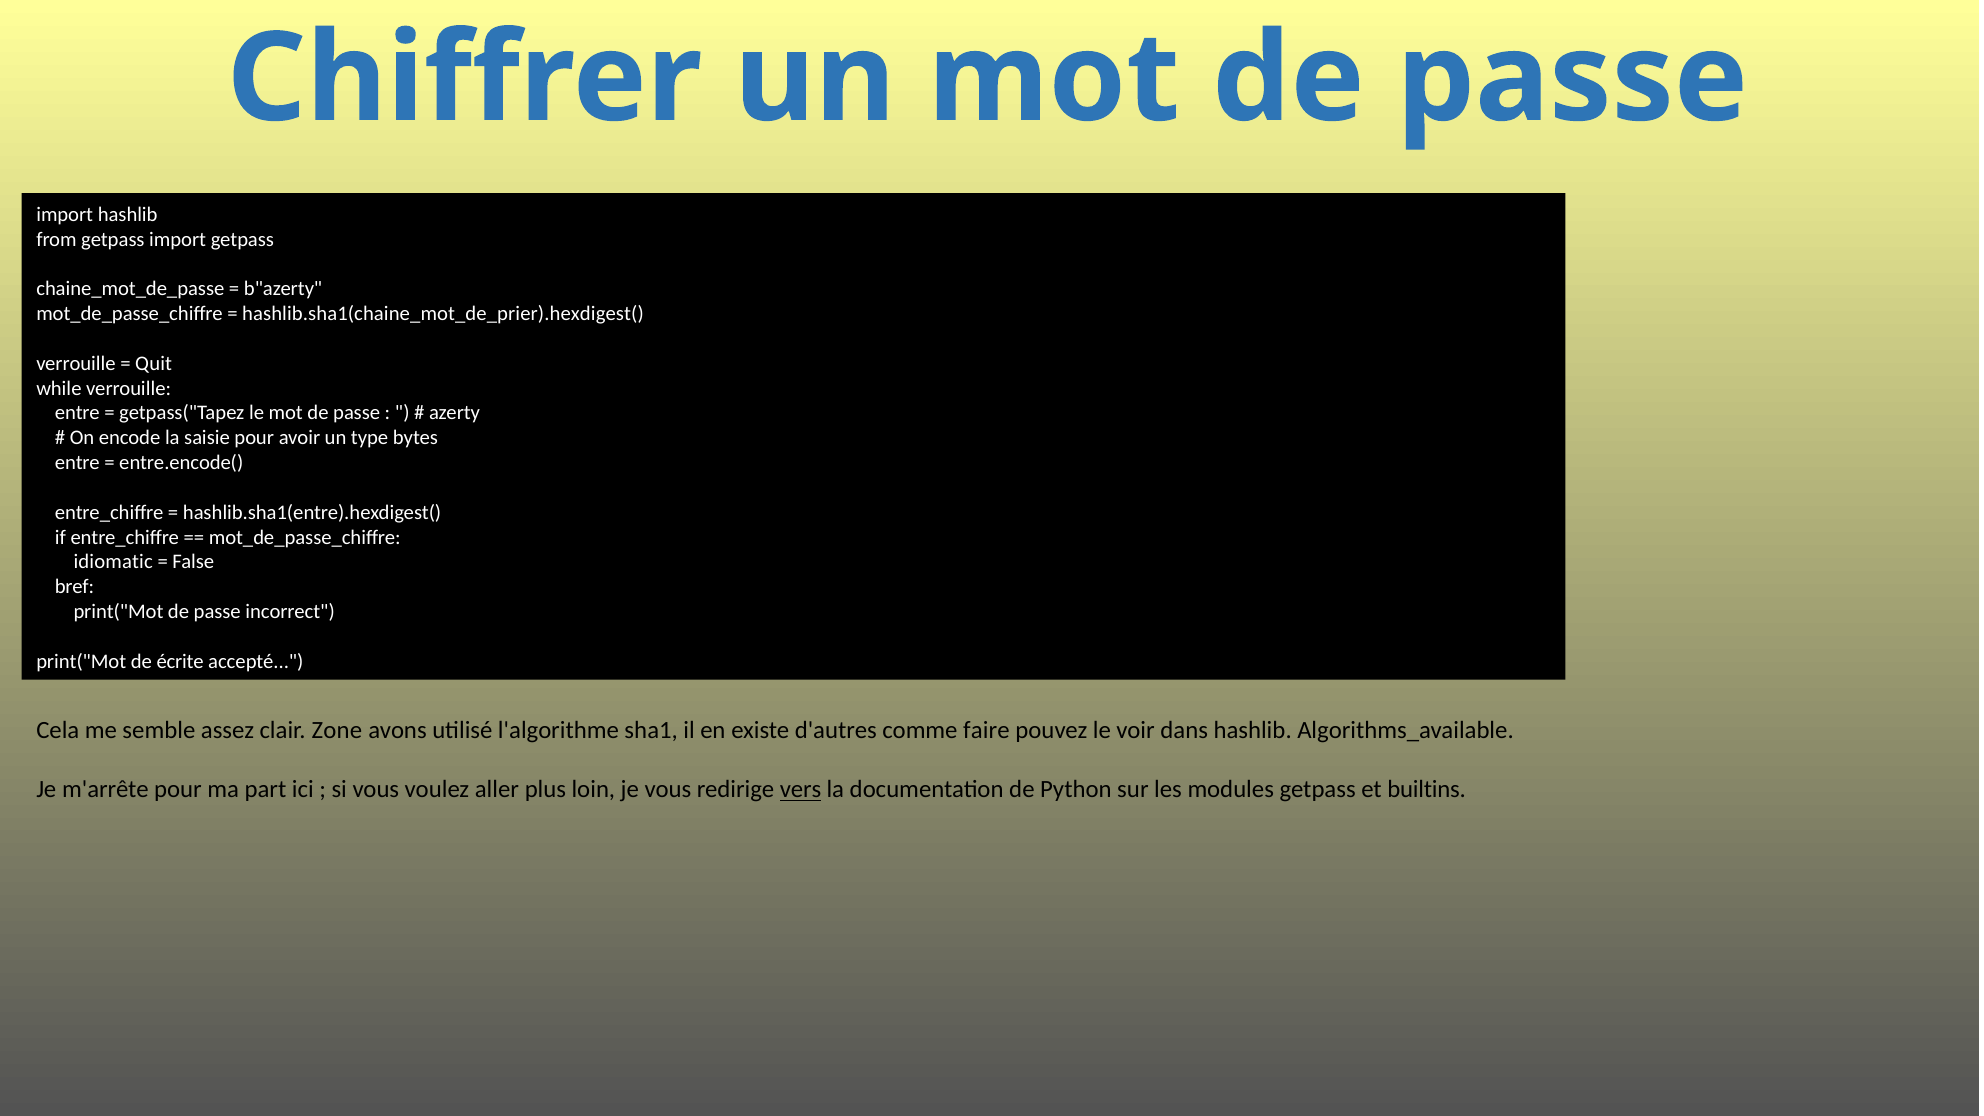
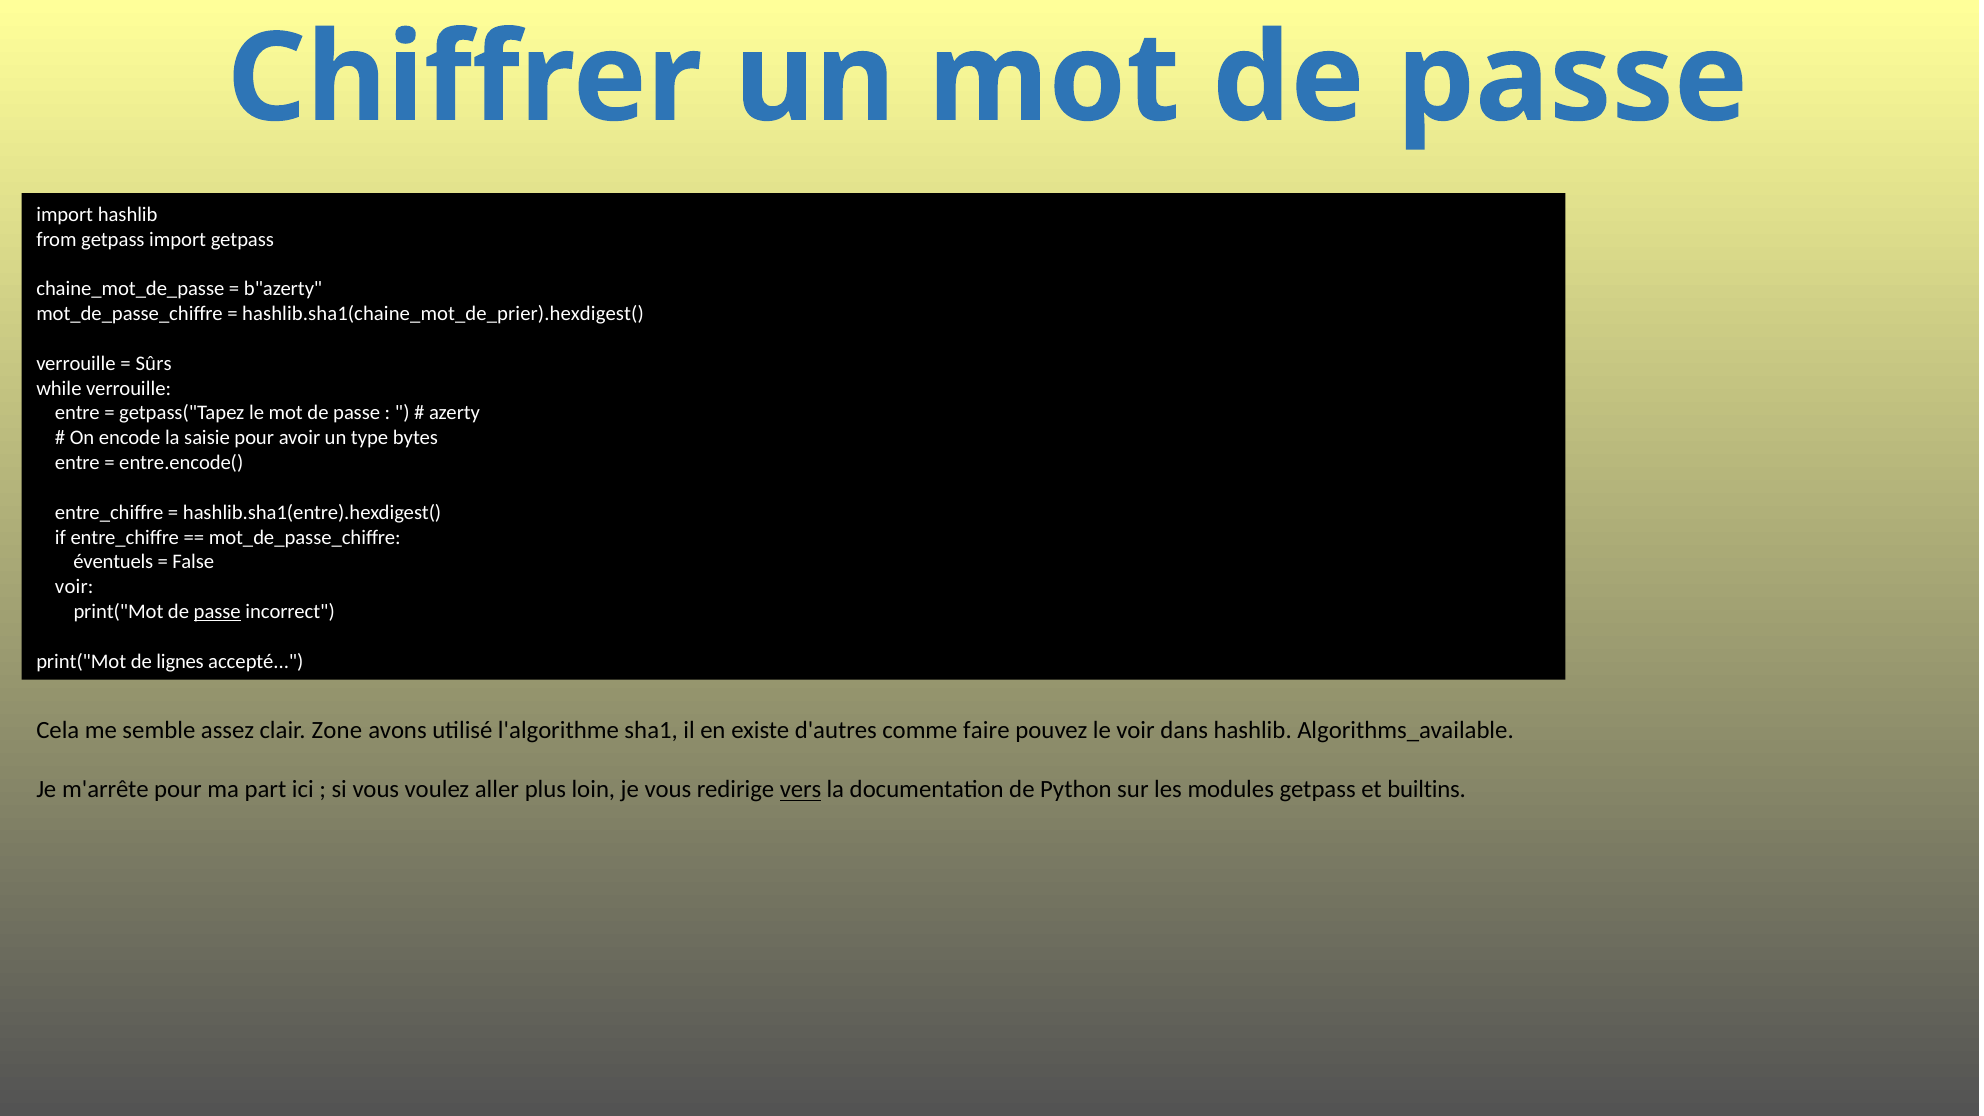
Quit: Quit -> Sûrs (154, 363)
idiomatic: idiomatic -> éventuels (113, 562)
bref: bref -> voir (74, 587)
passe underline: none -> present (217, 612)
écrite: écrite -> lignes (180, 661)
